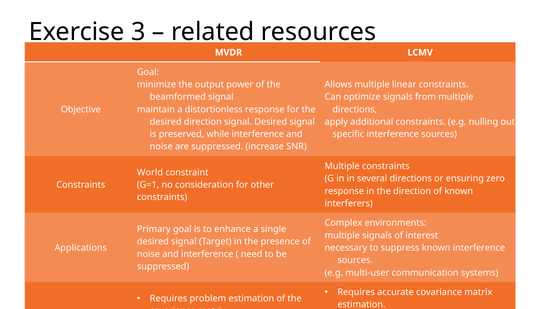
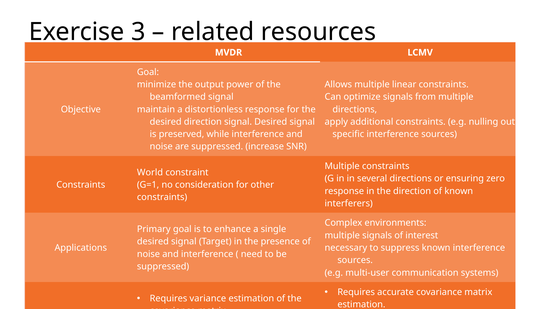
problem: problem -> variance (208, 298)
